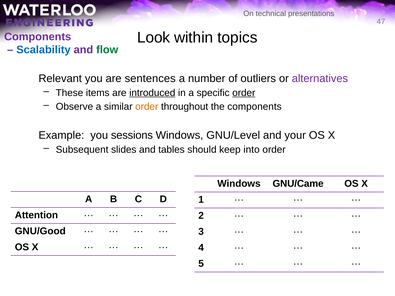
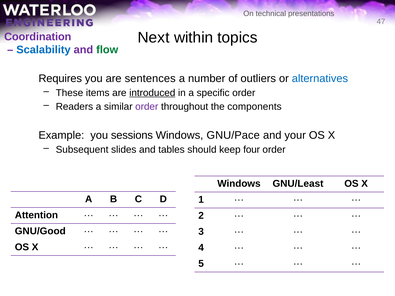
Look: Look -> Next (154, 38)
Components: Components -> Coordination (38, 37)
Relevant: Relevant -> Requires (60, 78)
alternatives colour: purple -> blue (320, 78)
order underline: present -> none (244, 93)
Observe: Observe -> Readers (74, 107)
order colour: orange -> purple (147, 107)
GNU/Level: GNU/Level -> GNU/Pace (233, 135)
into: into -> four (252, 150)
GNU/Came: GNU/Came -> GNU/Least (298, 184)
